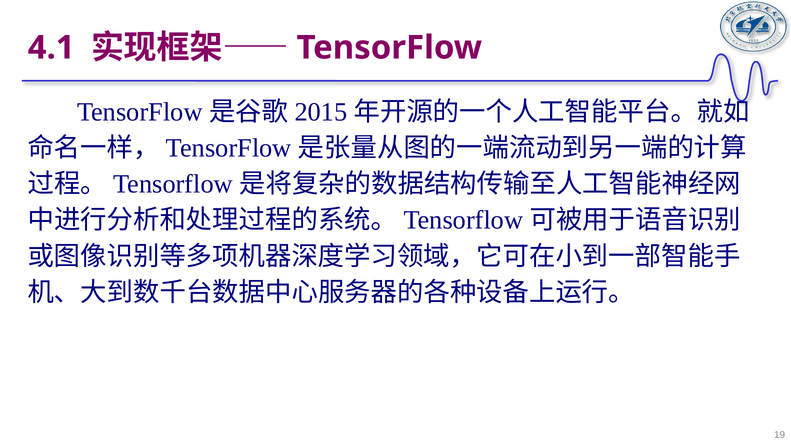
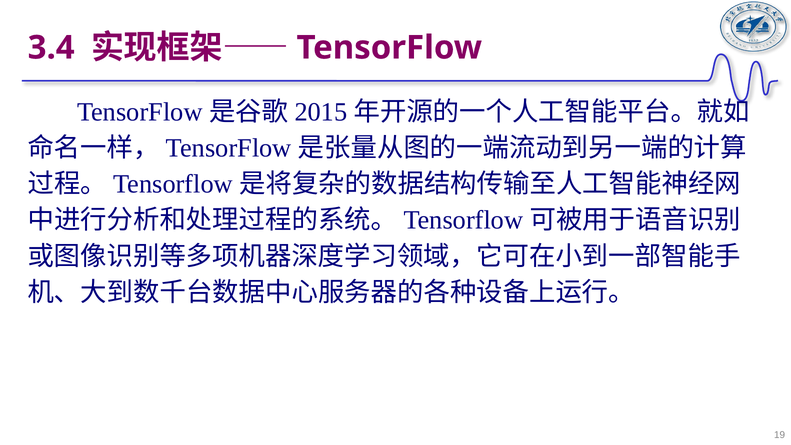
4.1: 4.1 -> 3.4 (51, 48)
